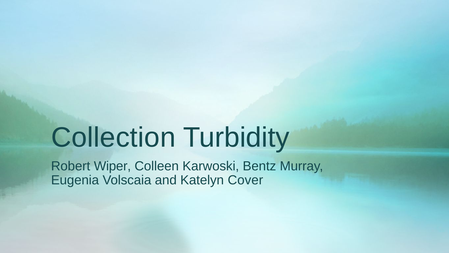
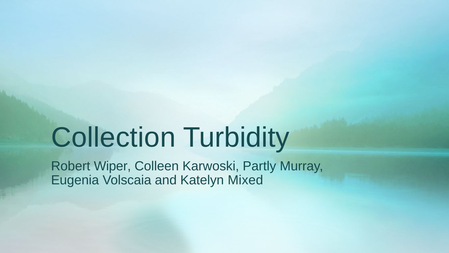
Bentz: Bentz -> Partly (259, 166)
Cover: Cover -> Mixed (245, 180)
